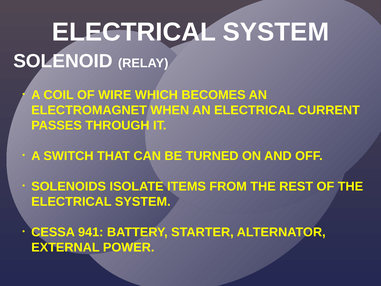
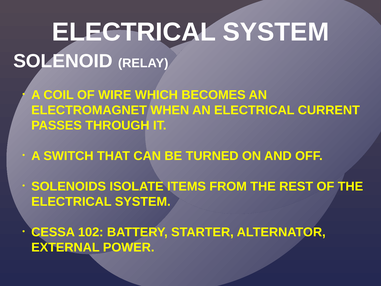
941: 941 -> 102 (91, 232)
